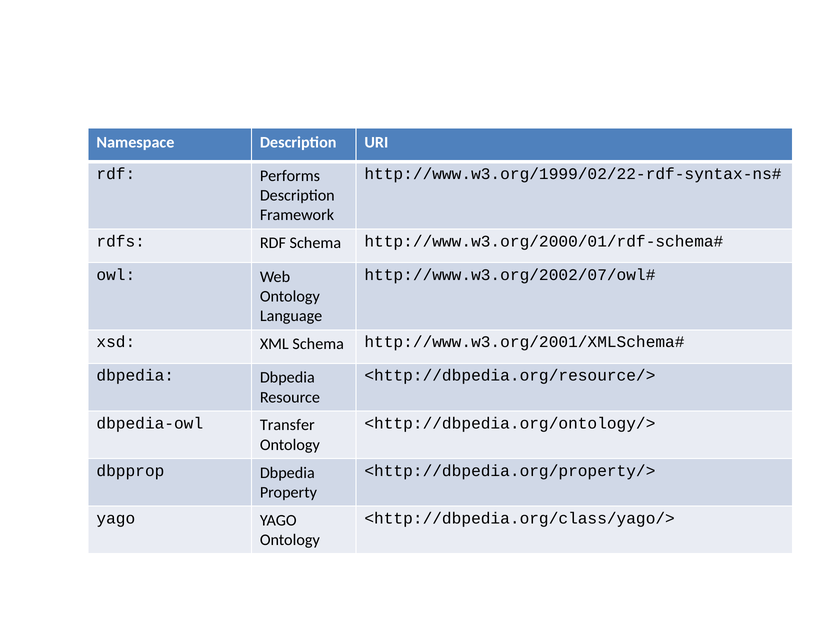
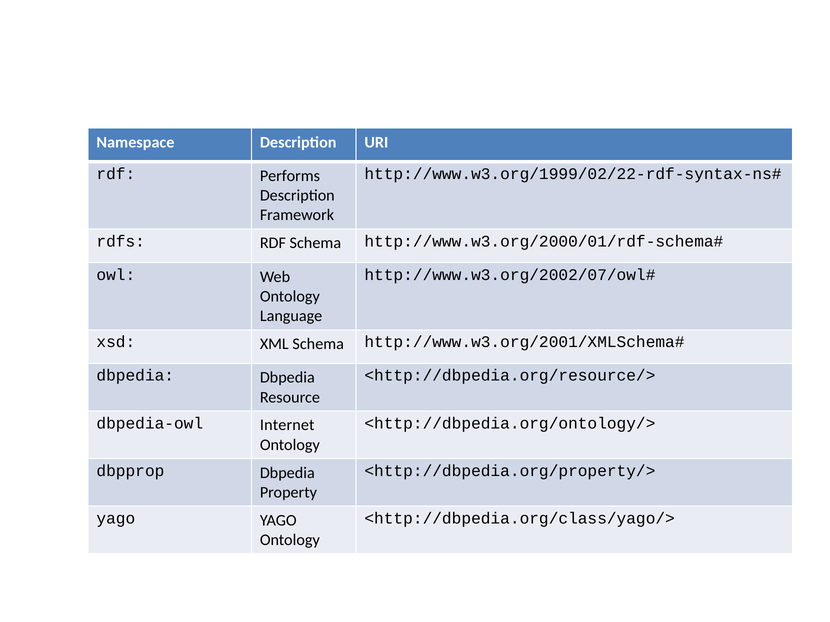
Transfer: Transfer -> Internet (287, 425)
